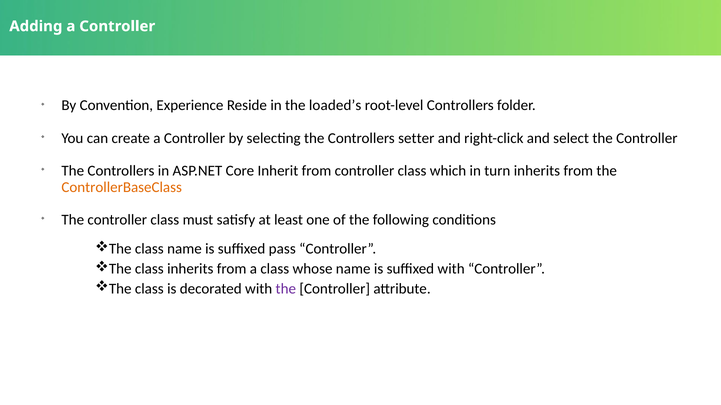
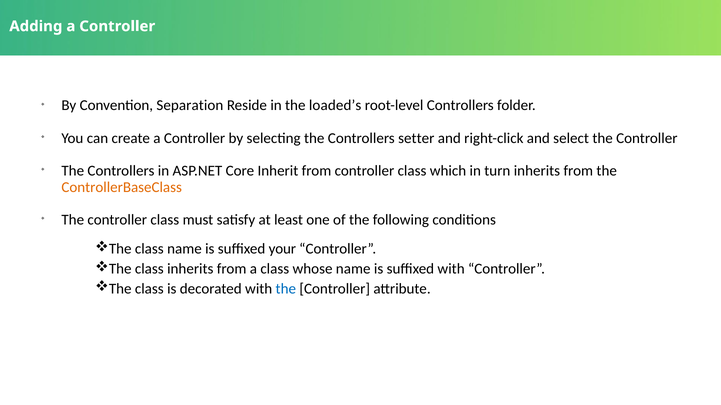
Experience: Experience -> Separation (190, 106)
pass: pass -> your (282, 249)
the colour: purple -> blue (286, 289)
